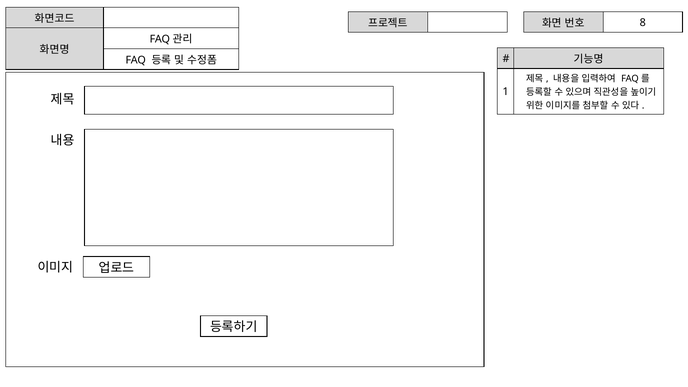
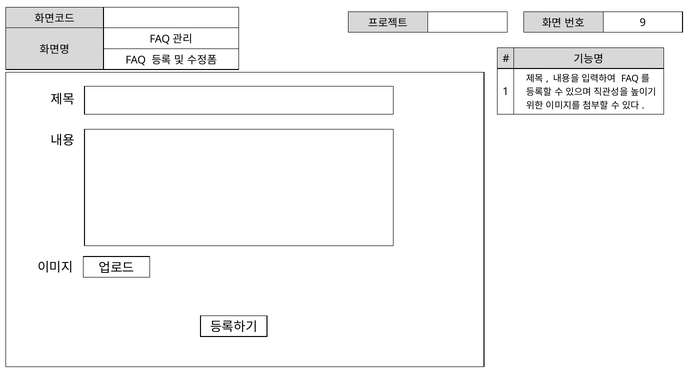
8: 8 -> 9 (643, 23)
